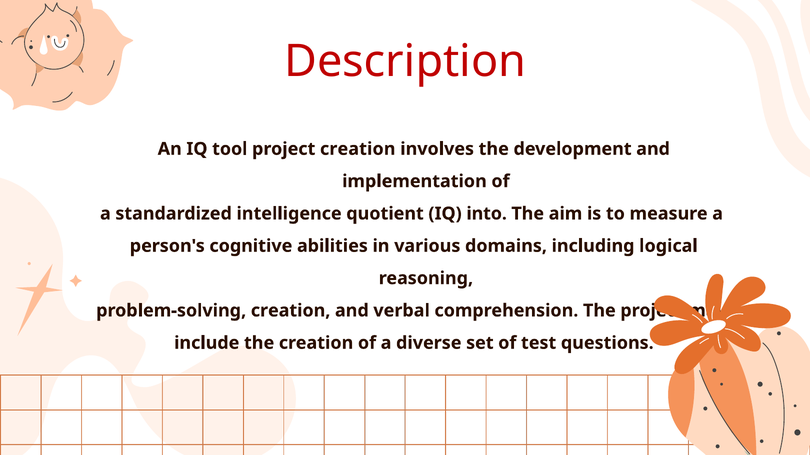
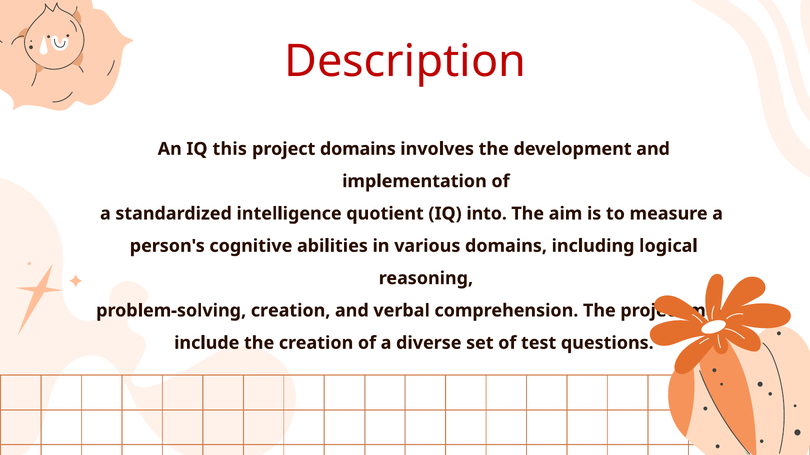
tool: tool -> this (230, 149)
project creation: creation -> domains (358, 149)
